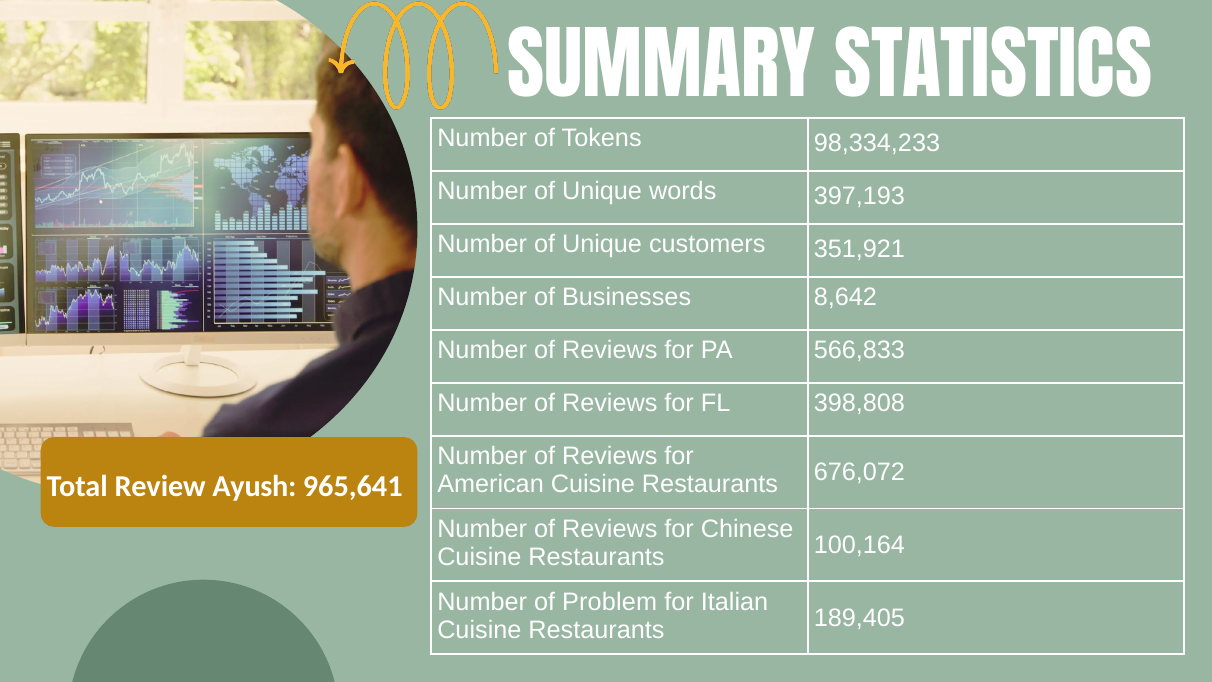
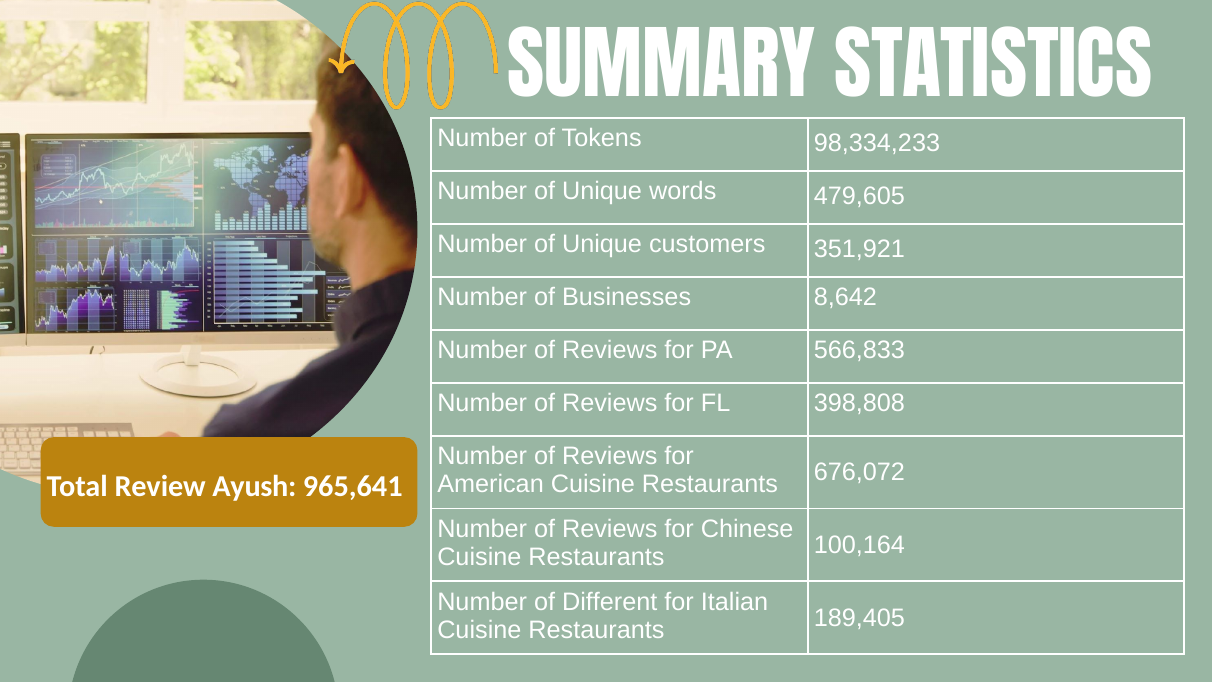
397,193: 397,193 -> 479,605 (859, 196)
Problem: Problem -> Different (610, 602)
